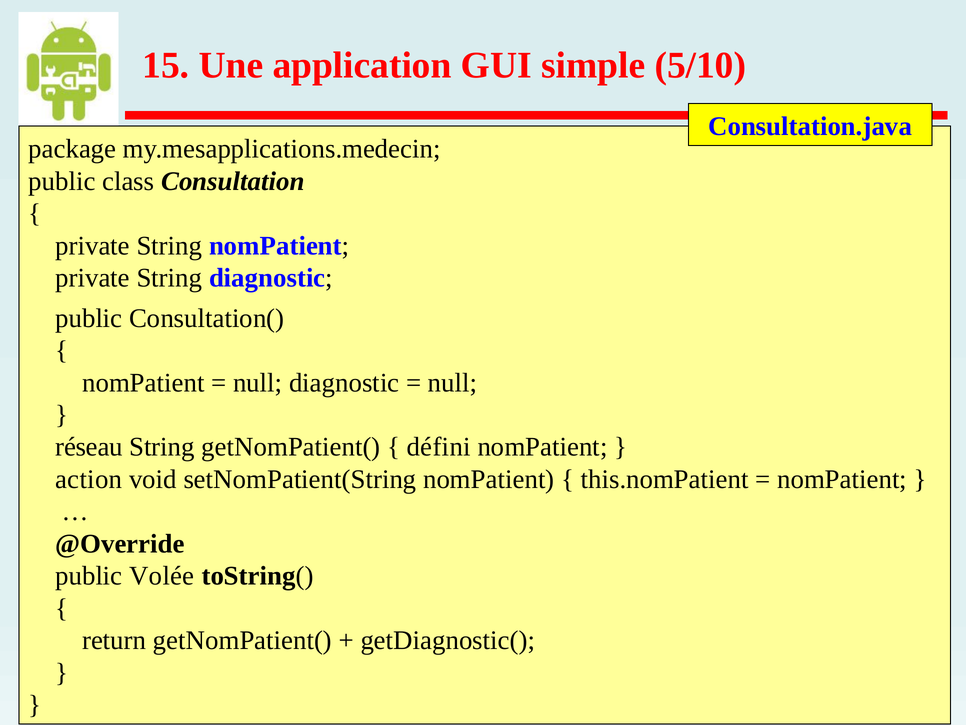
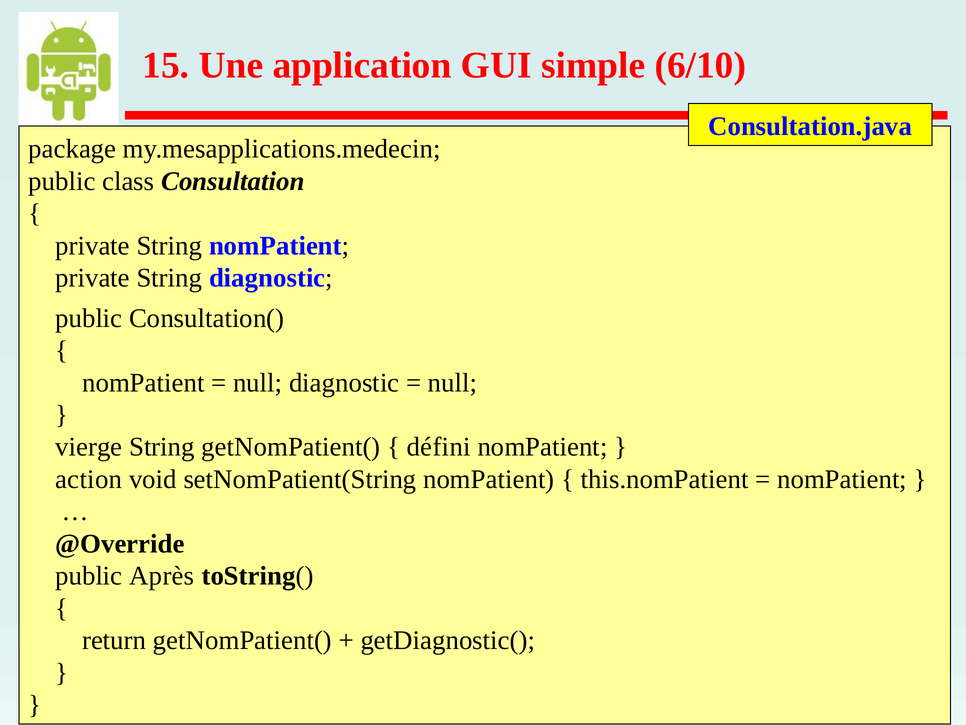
5/10: 5/10 -> 6/10 (700, 65)
réseau: réseau -> vierge (89, 447)
Volée: Volée -> Après (162, 576)
